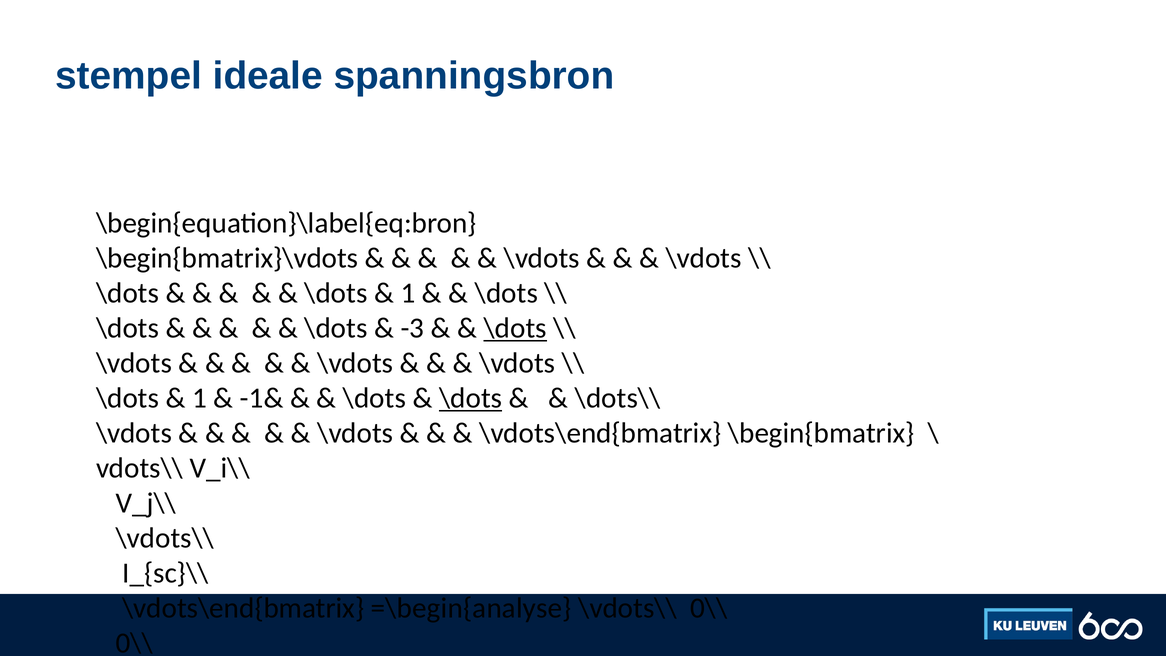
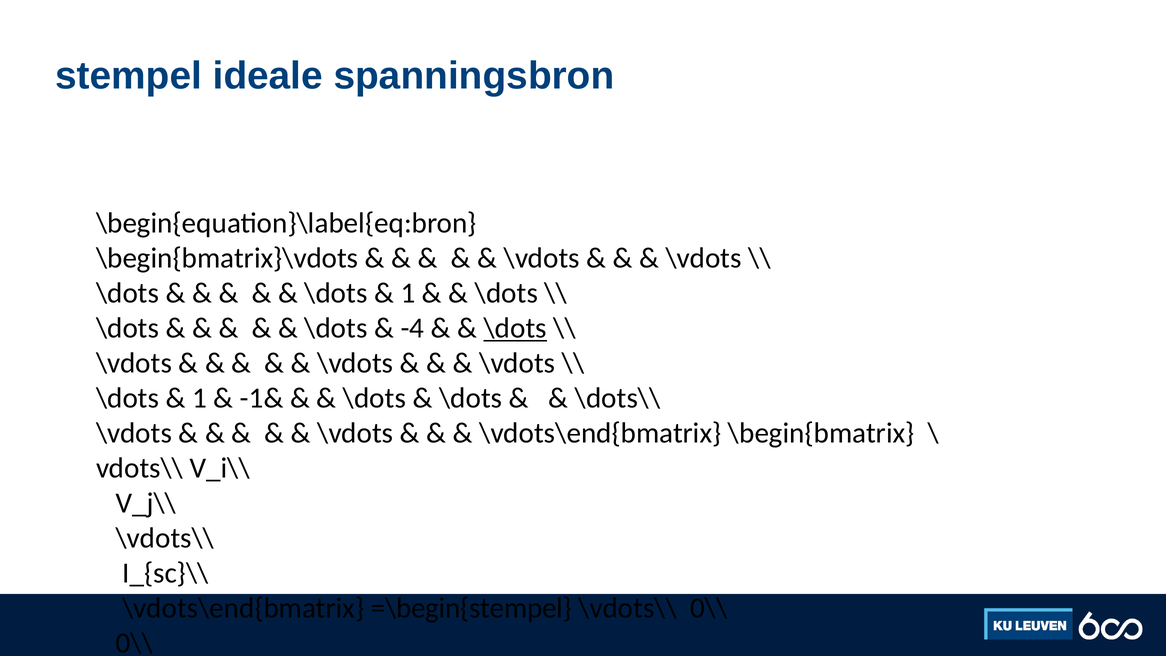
-3: -3 -> -4 (412, 328)
\dots underline: present -> none (471, 398)
=\begin{analyse: =\begin{analyse -> =\begin{stempel (471, 608)
